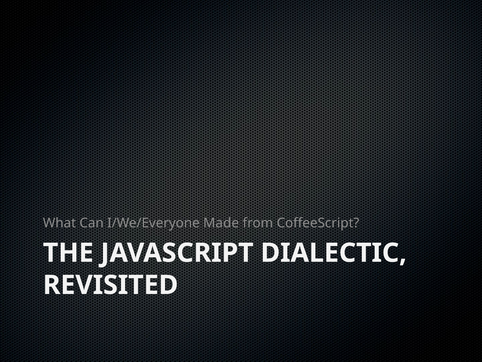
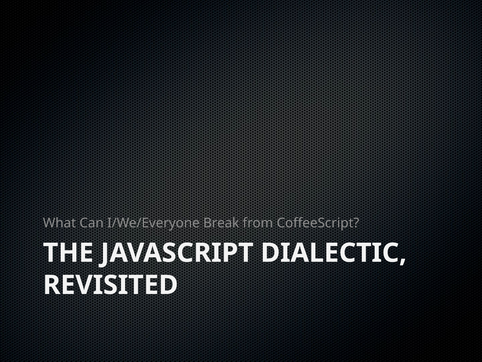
Made: Made -> Break (221, 223)
